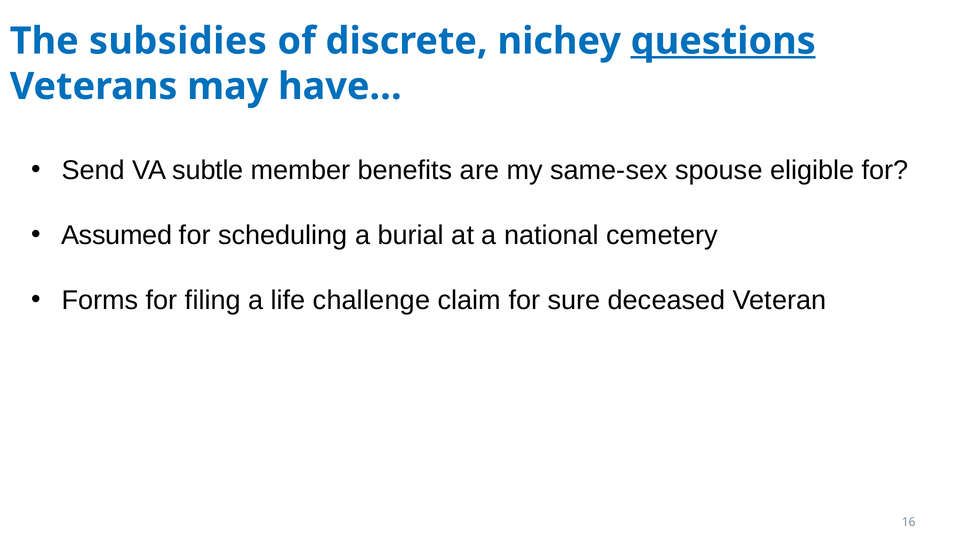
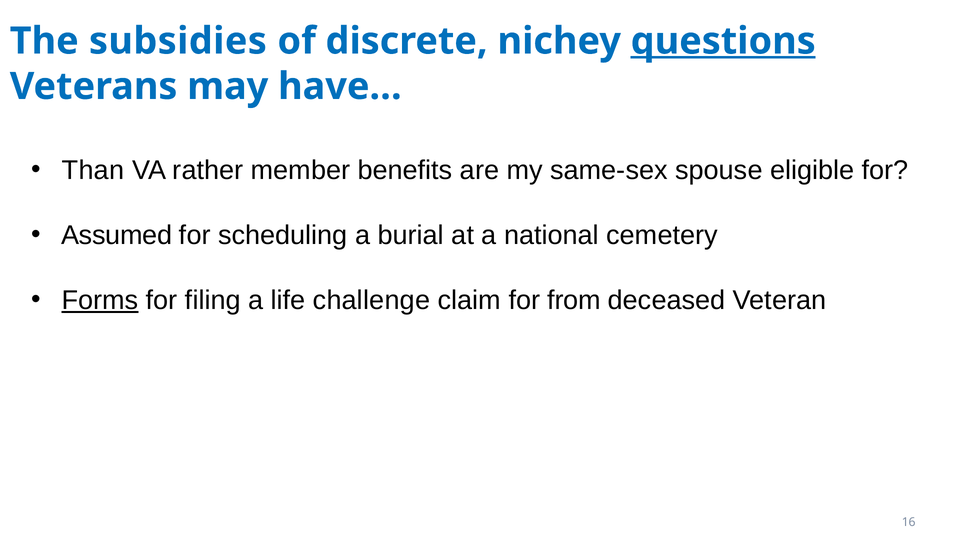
Send: Send -> Than (93, 170)
subtle: subtle -> rather (208, 170)
Forms underline: none -> present (100, 300)
sure: sure -> from (574, 300)
